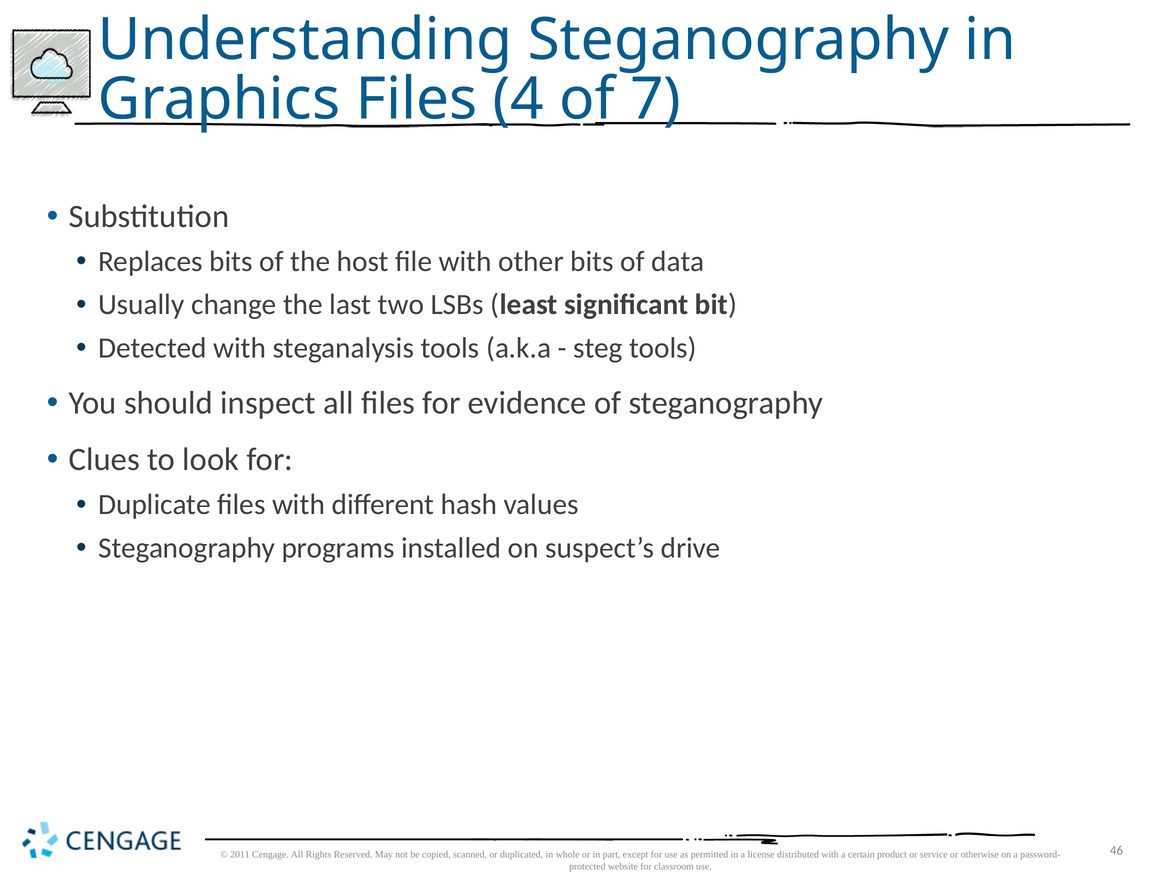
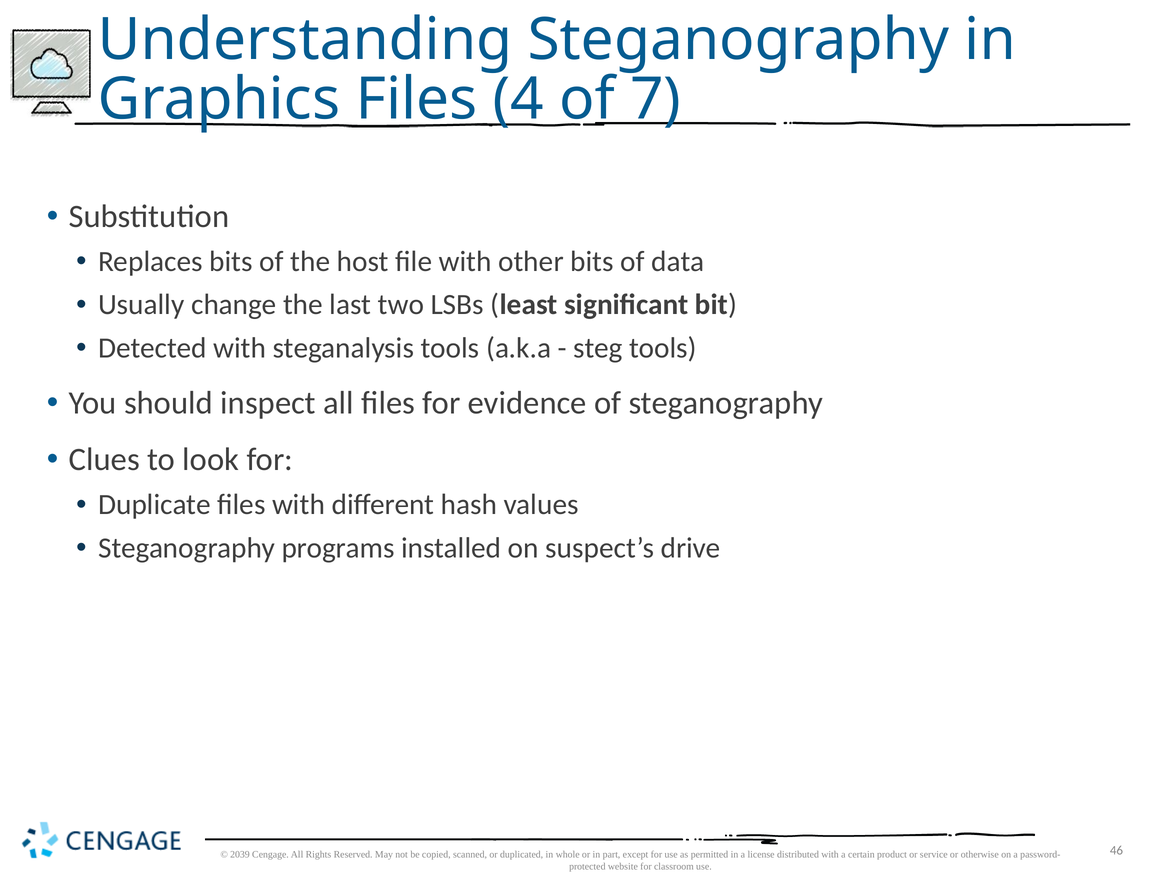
2011: 2011 -> 2039 (240, 855)
